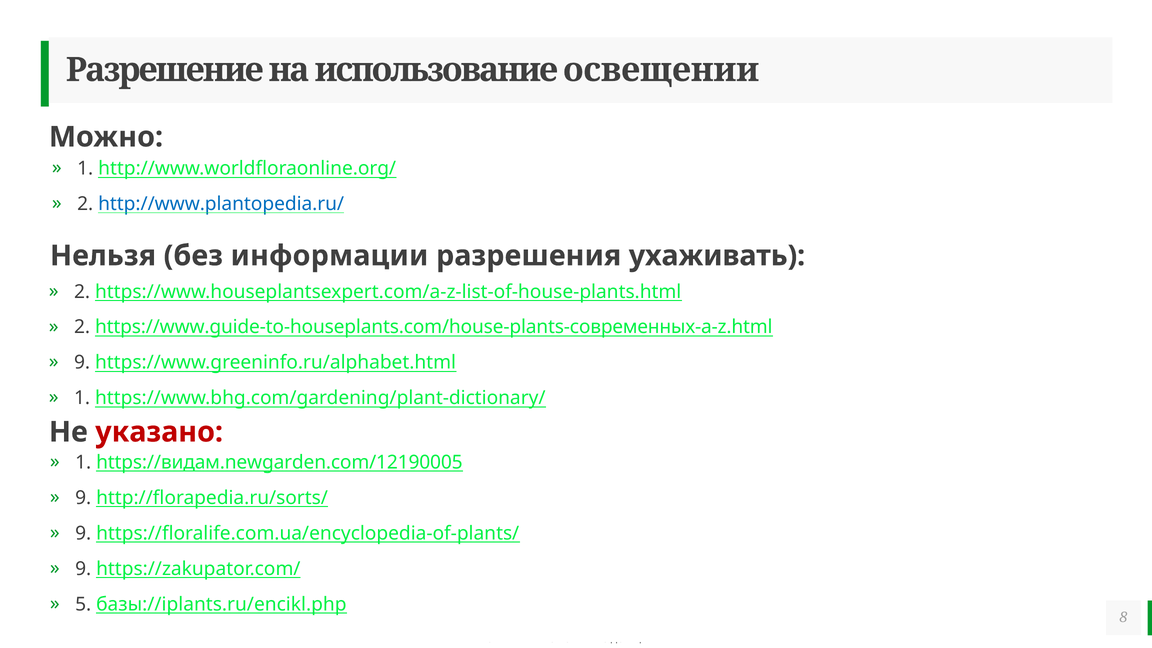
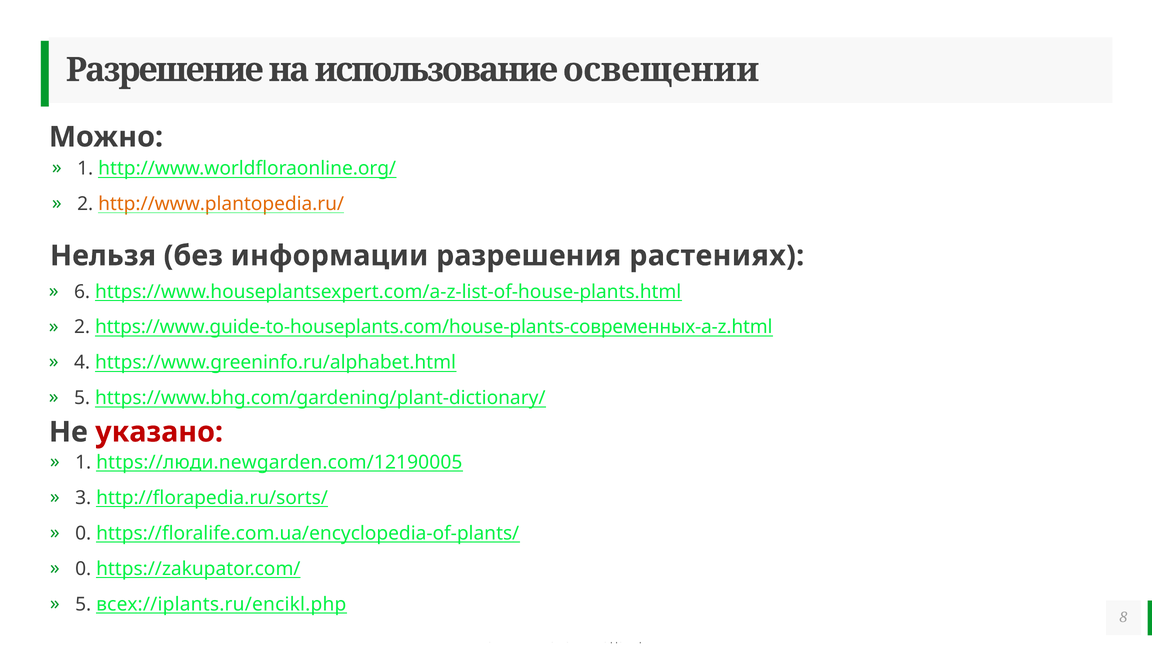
http://www.plantopedia.ru/ colour: blue -> orange (221, 204)
ухаживать: ухаживать -> растениях (717, 256)
2: 2 -> 6 (82, 292)
9: 9 -> 4 (82, 363)
1: 1 -> 5 (82, 398)
https://видам.newgarden.com/12190005: https://видам.newgarden.com/12190005 -> https://люди.newgarden.com/12190005 (279, 462)
9: 9 -> 3 (83, 498)
9: 9 -> 0 (83, 533)
9: 9 -> 0 (83, 569)
базы://iplants.ru/encikl.php: базы://iplants.ru/encikl.php -> всех://iplants.ru/encikl.php (221, 604)
